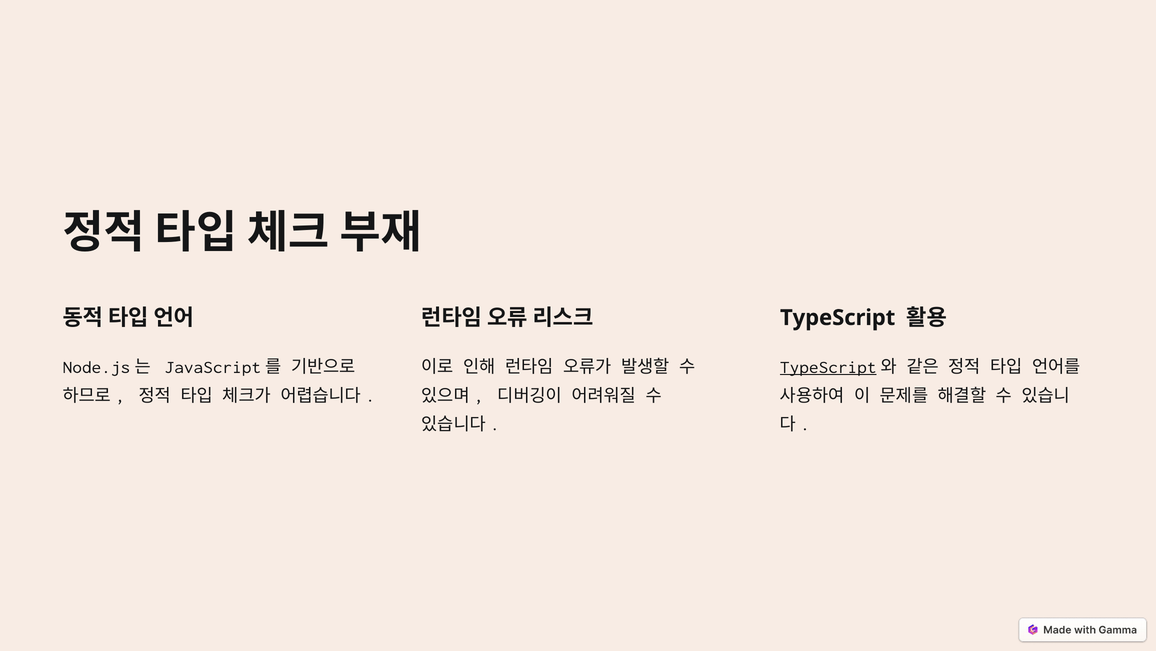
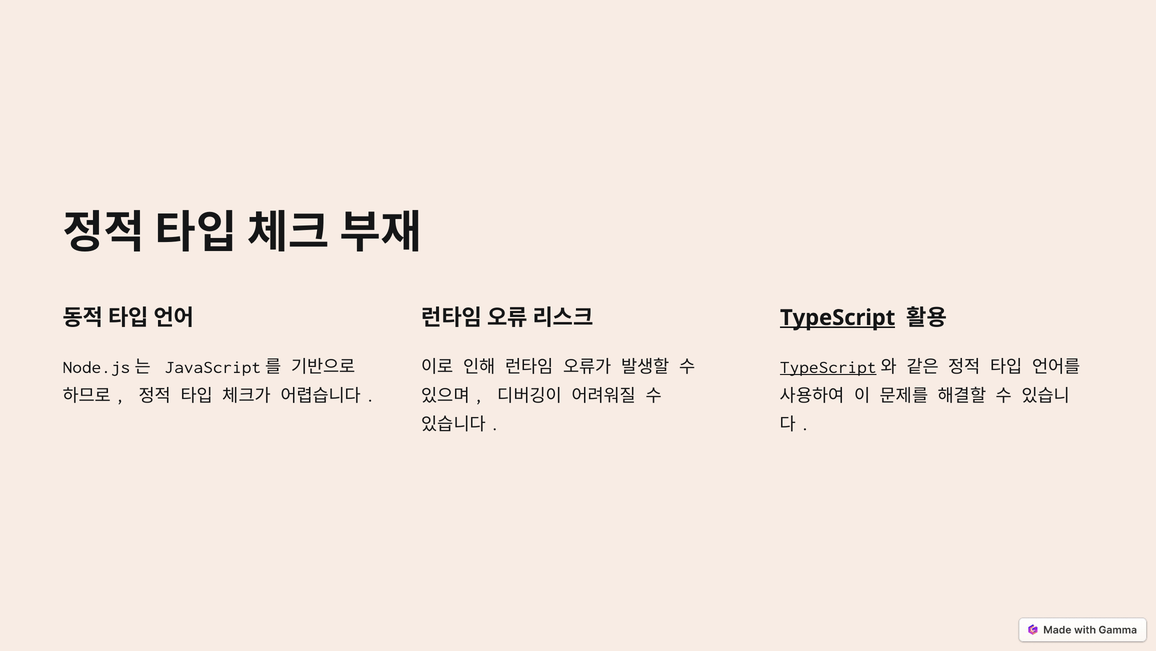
TypeScript underline: none -> present (838, 317)
